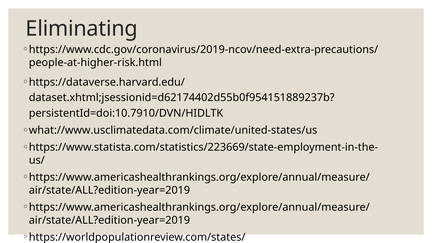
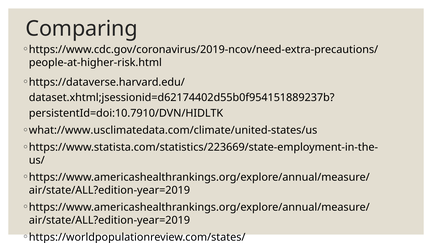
Eliminating: Eliminating -> Comparing (82, 29)
